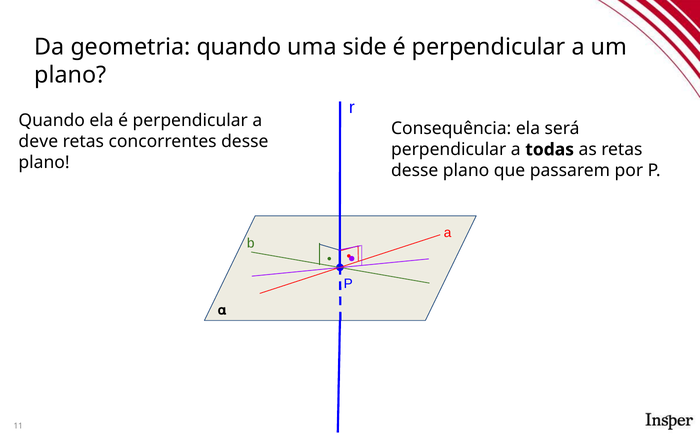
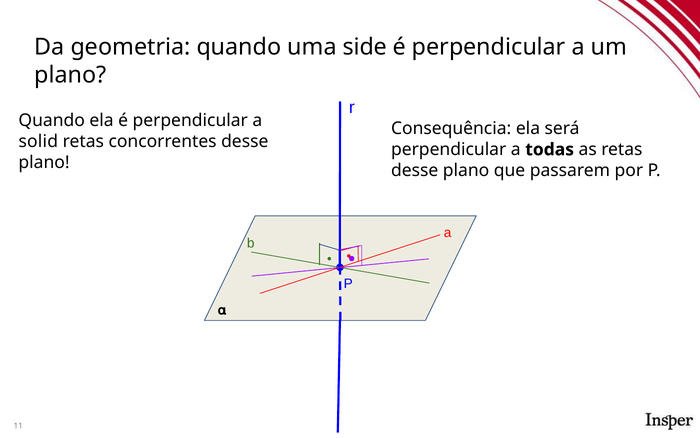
deve: deve -> solid (38, 141)
